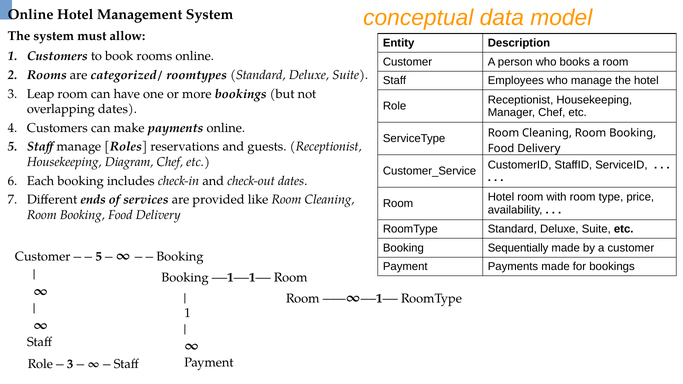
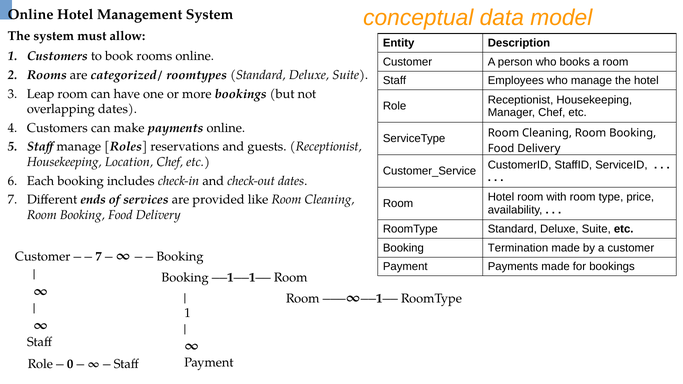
Diagram: Diagram -> Location (129, 162)
Sequentially: Sequentially -> Termination (518, 248)
5: 5 -> 7 (99, 256)
3: 3 -> 0 (70, 364)
